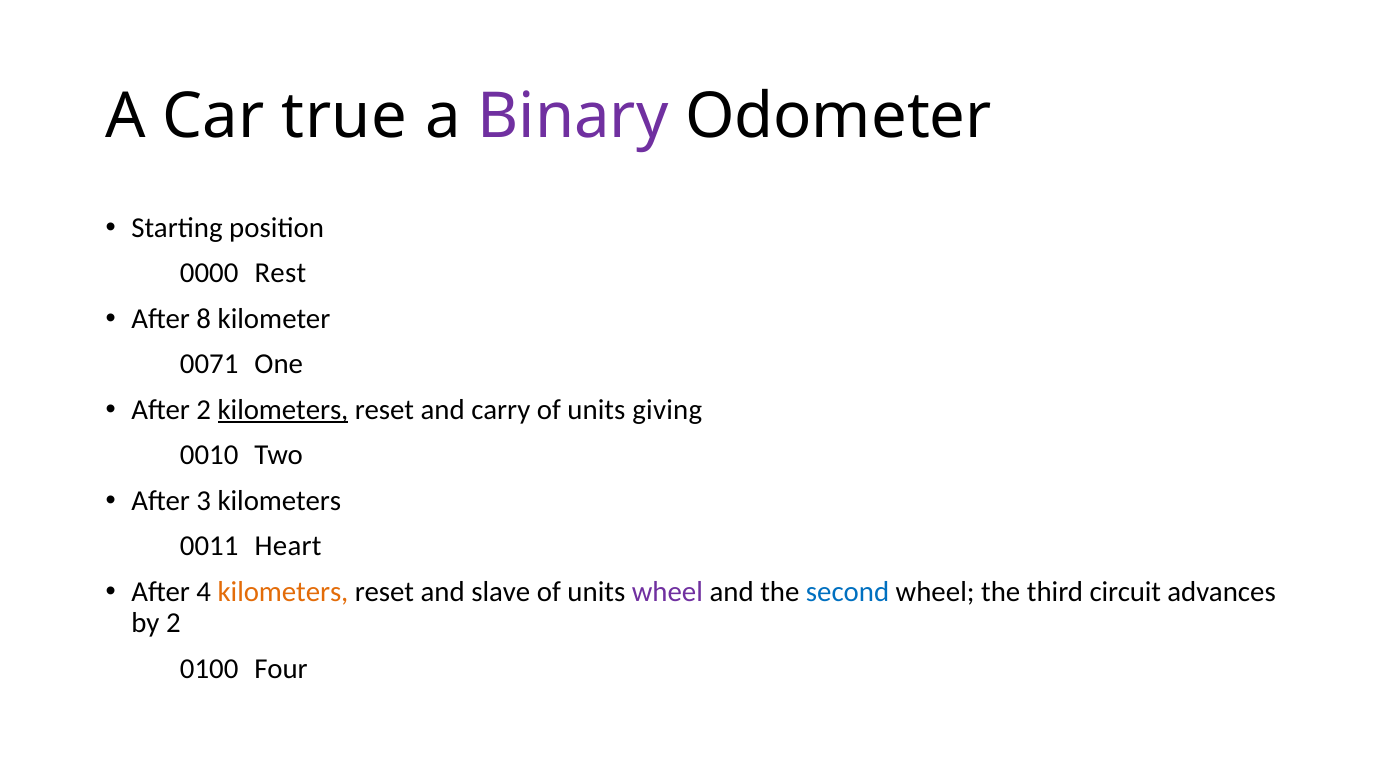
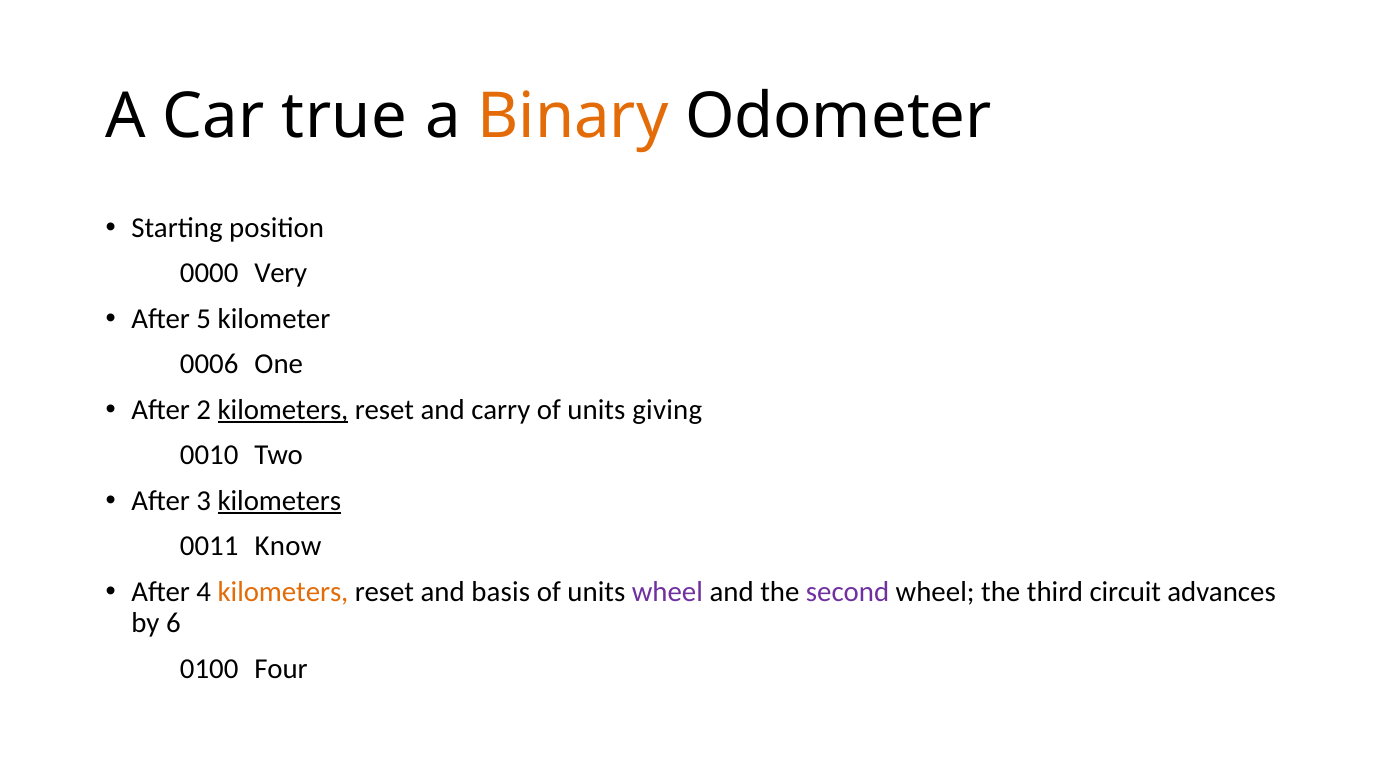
Binary colour: purple -> orange (573, 116)
Rest: Rest -> Very (281, 273)
8: 8 -> 5 (204, 319)
0071: 0071 -> 0006 (209, 365)
kilometers underline: none -> present (279, 501)
Heart: Heart -> Know (288, 547)
slave: slave -> basis (501, 592)
second colour: blue -> purple (848, 592)
by 2: 2 -> 6 (173, 623)
